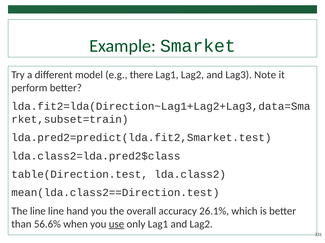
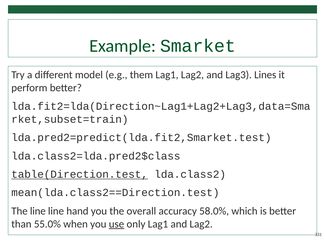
there: there -> them (141, 75)
Note: Note -> Lines (265, 75)
table(Direction.test underline: none -> present (80, 175)
26.1%: 26.1% -> 58.0% (214, 212)
56.6%: 56.6% -> 55.0% (47, 225)
